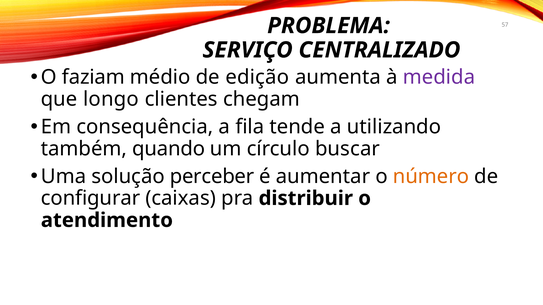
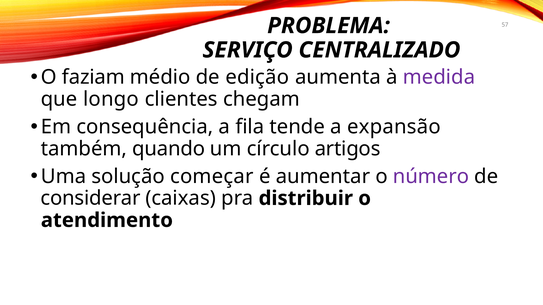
utilizando: utilizando -> expansão (394, 127)
buscar: buscar -> artigos (348, 149)
perceber: perceber -> começar (212, 177)
número colour: orange -> purple (431, 177)
configurar: configurar -> considerar (91, 199)
